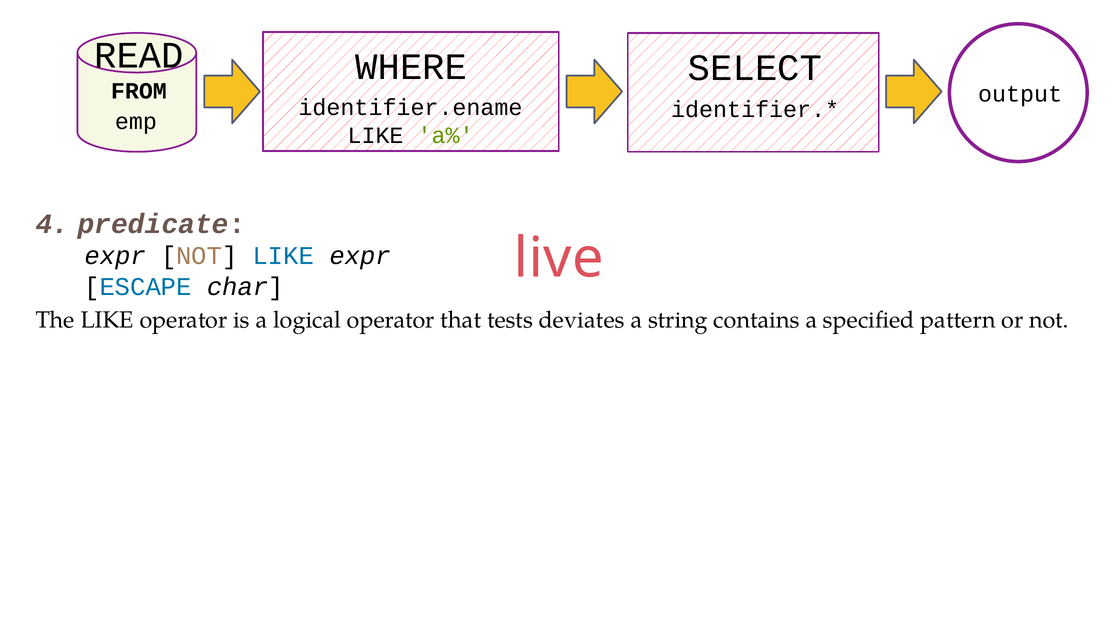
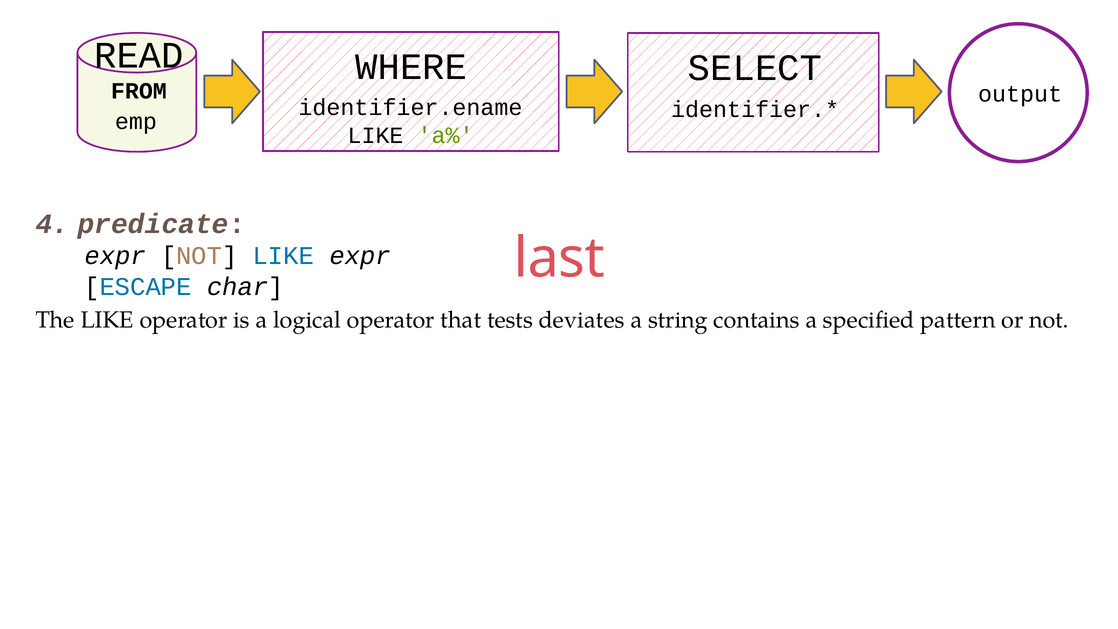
live: live -> last (559, 258)
